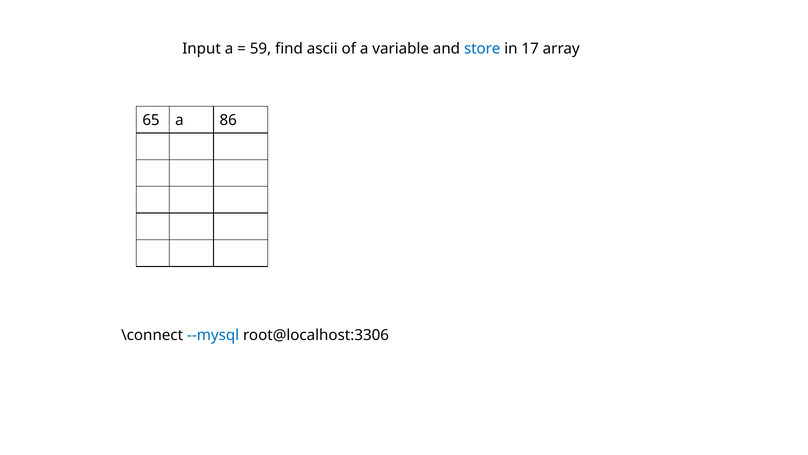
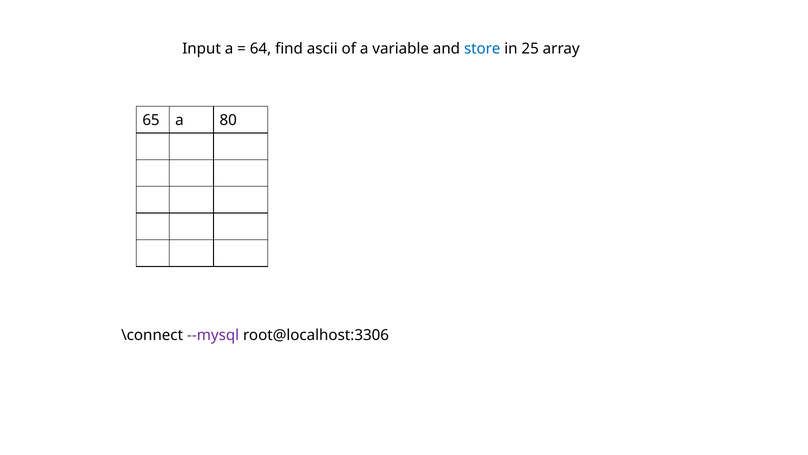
59: 59 -> 64 (261, 48)
17: 17 -> 25 (530, 48)
86: 86 -> 80 (228, 120)
--mysql colour: blue -> purple (213, 335)
